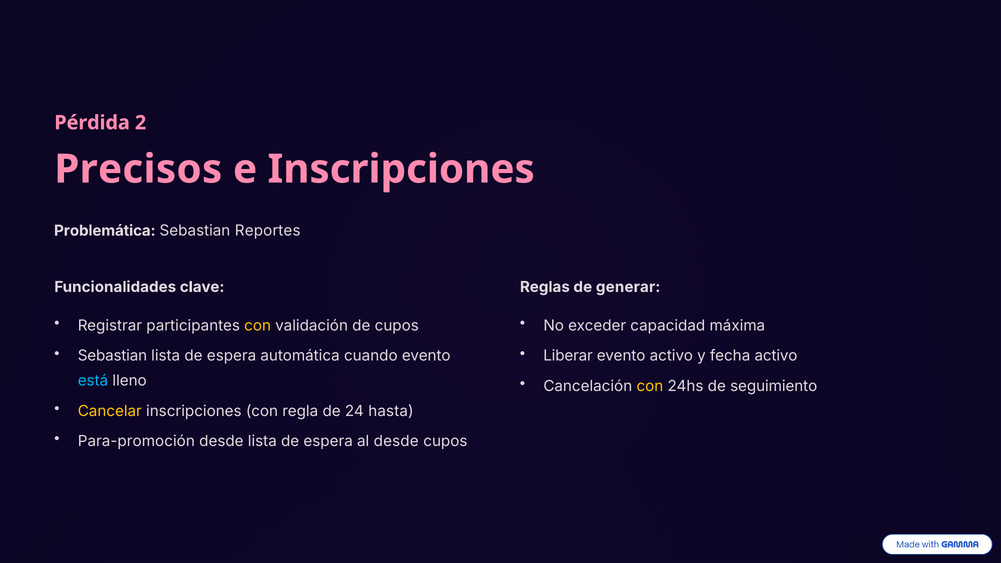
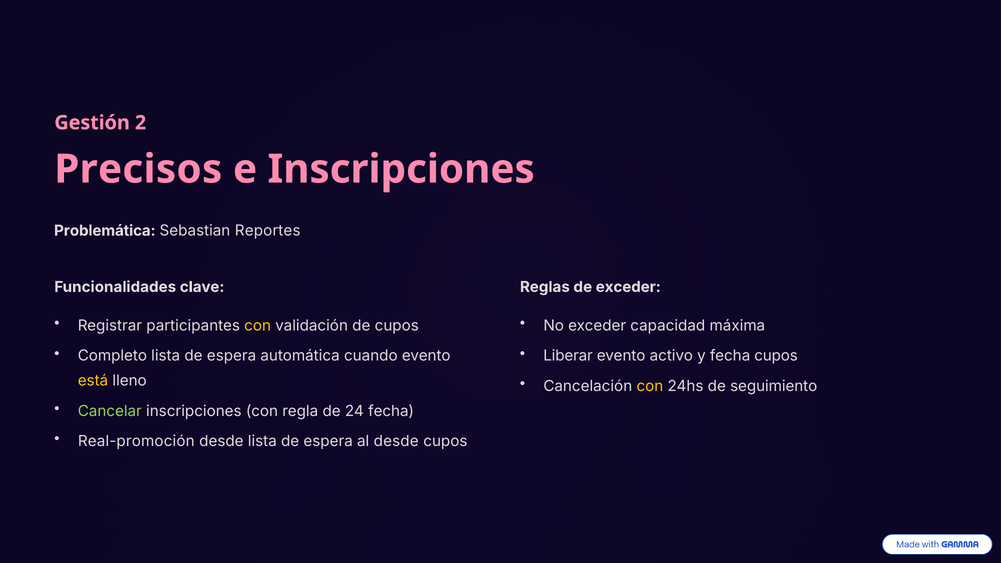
Pérdida: Pérdida -> Gestión (92, 123)
de generar: generar -> exceder (628, 287)
Sebastian: Sebastian -> Completo (112, 356)
fecha activo: activo -> cupos (776, 356)
está colour: light blue -> yellow (93, 381)
Cancelar colour: yellow -> light green (110, 411)
24 hasta: hasta -> fecha (391, 411)
Para-promoción: Para-promoción -> Real-promoción (136, 441)
